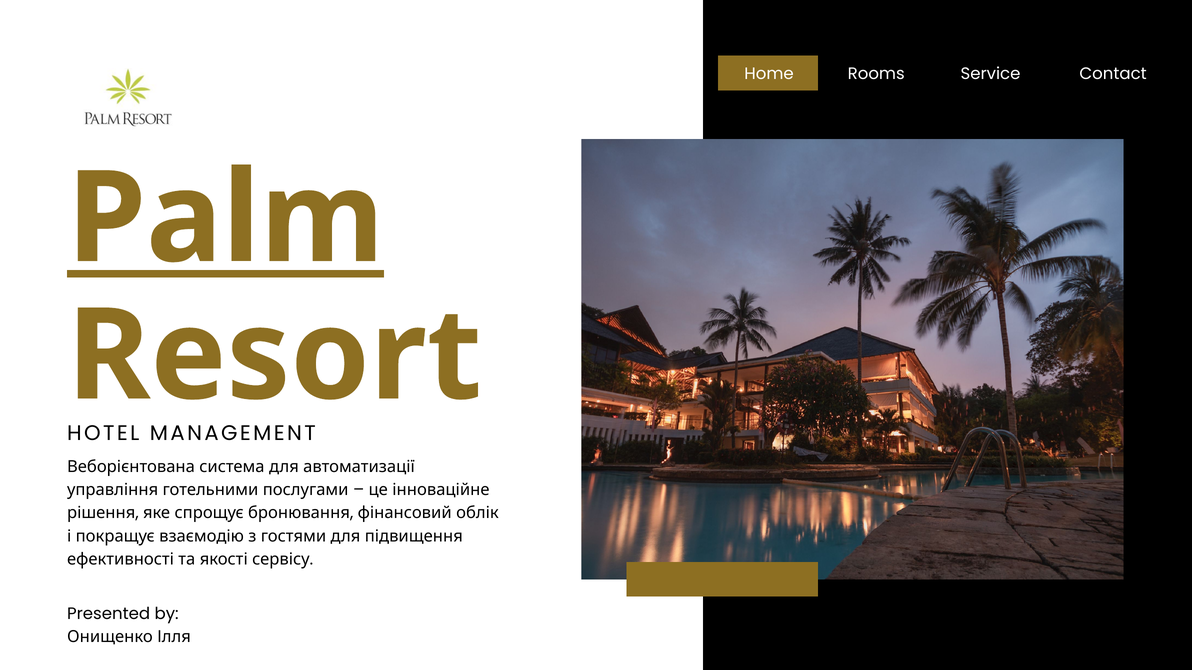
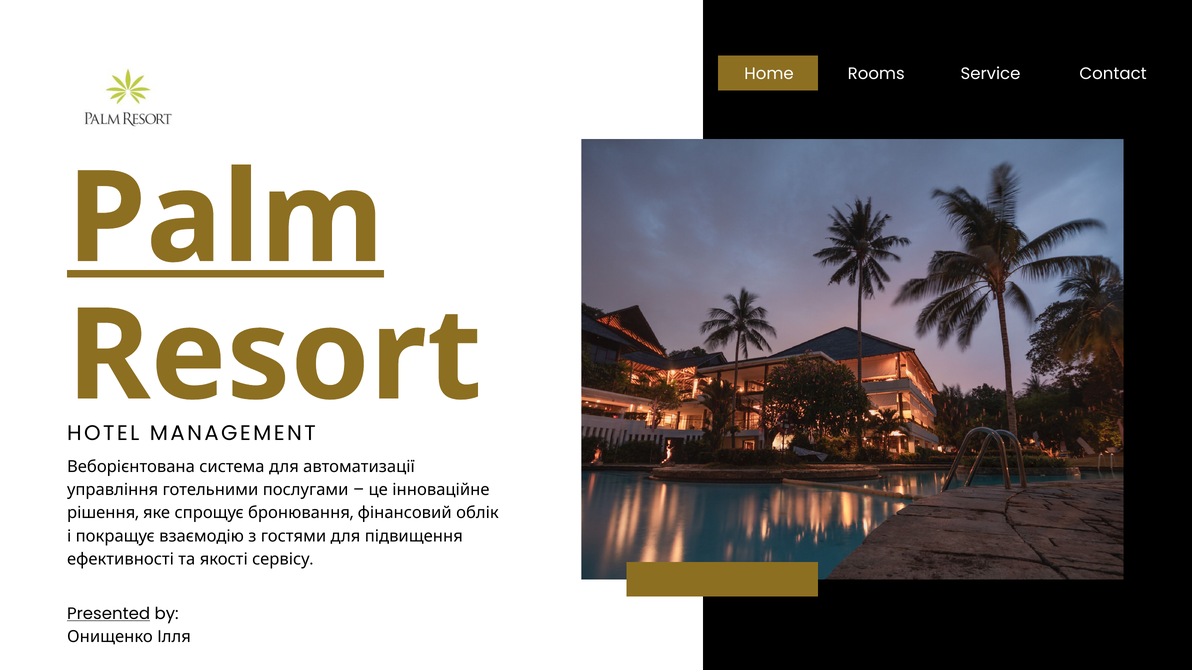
Presented underline: none -> present (109, 614)
